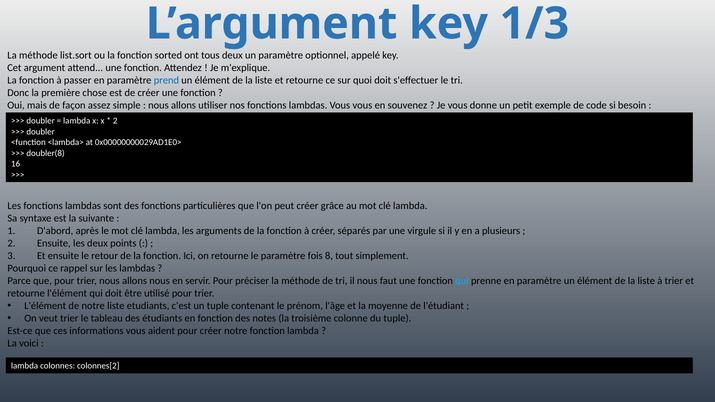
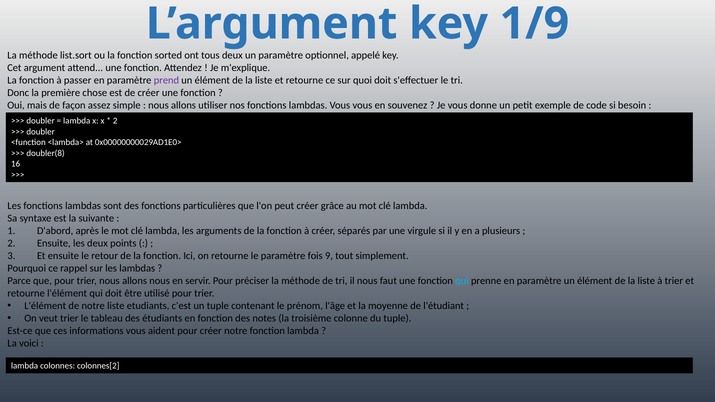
1/3: 1/3 -> 1/9 (534, 24)
prend colour: blue -> purple (166, 80)
8: 8 -> 9 (329, 256)
